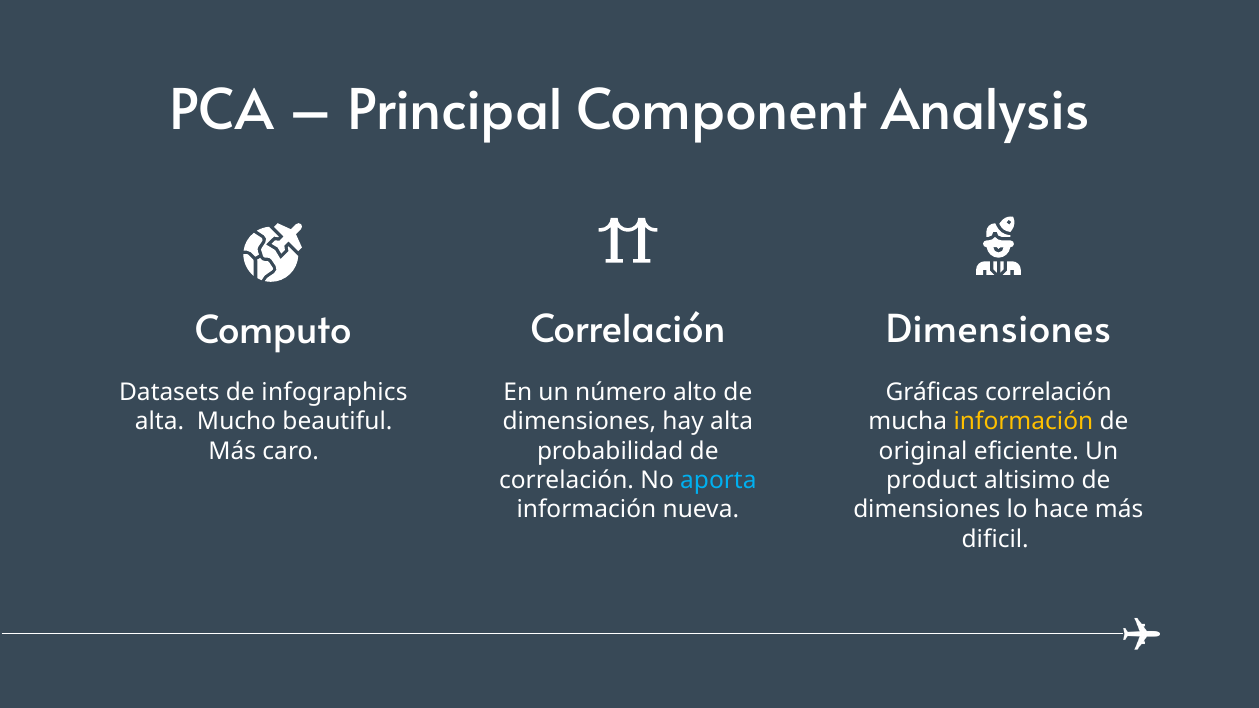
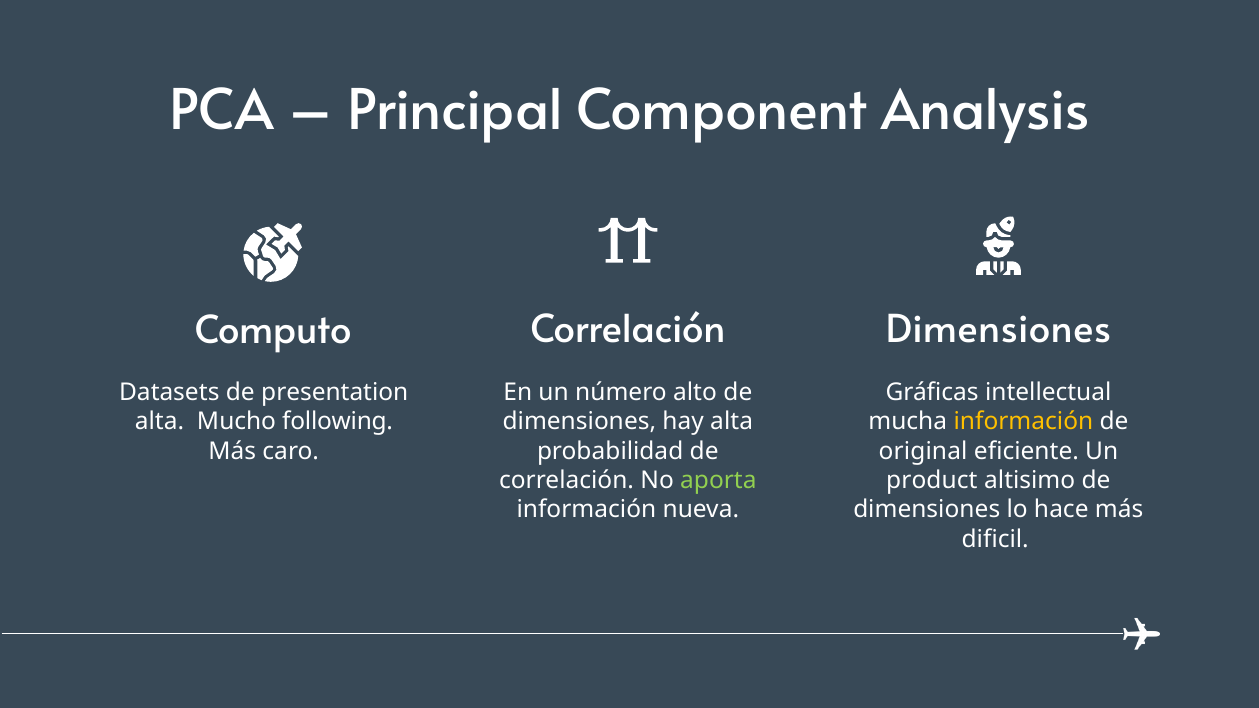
infographics: infographics -> presentation (335, 392)
Gráficas correlación: correlación -> intellectual (1048, 392)
beautiful: beautiful -> following (338, 422)
aporta colour: light blue -> light green (718, 480)
